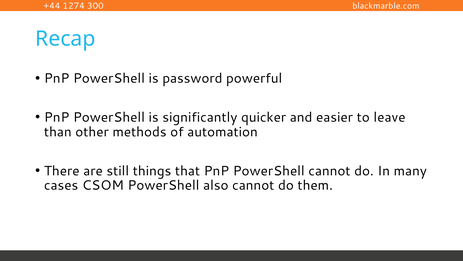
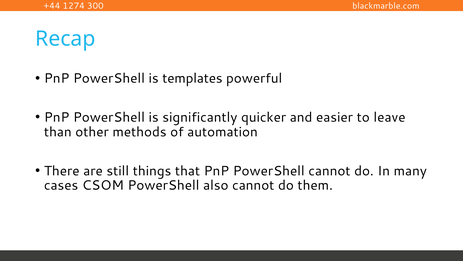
password: password -> templates (192, 78)
